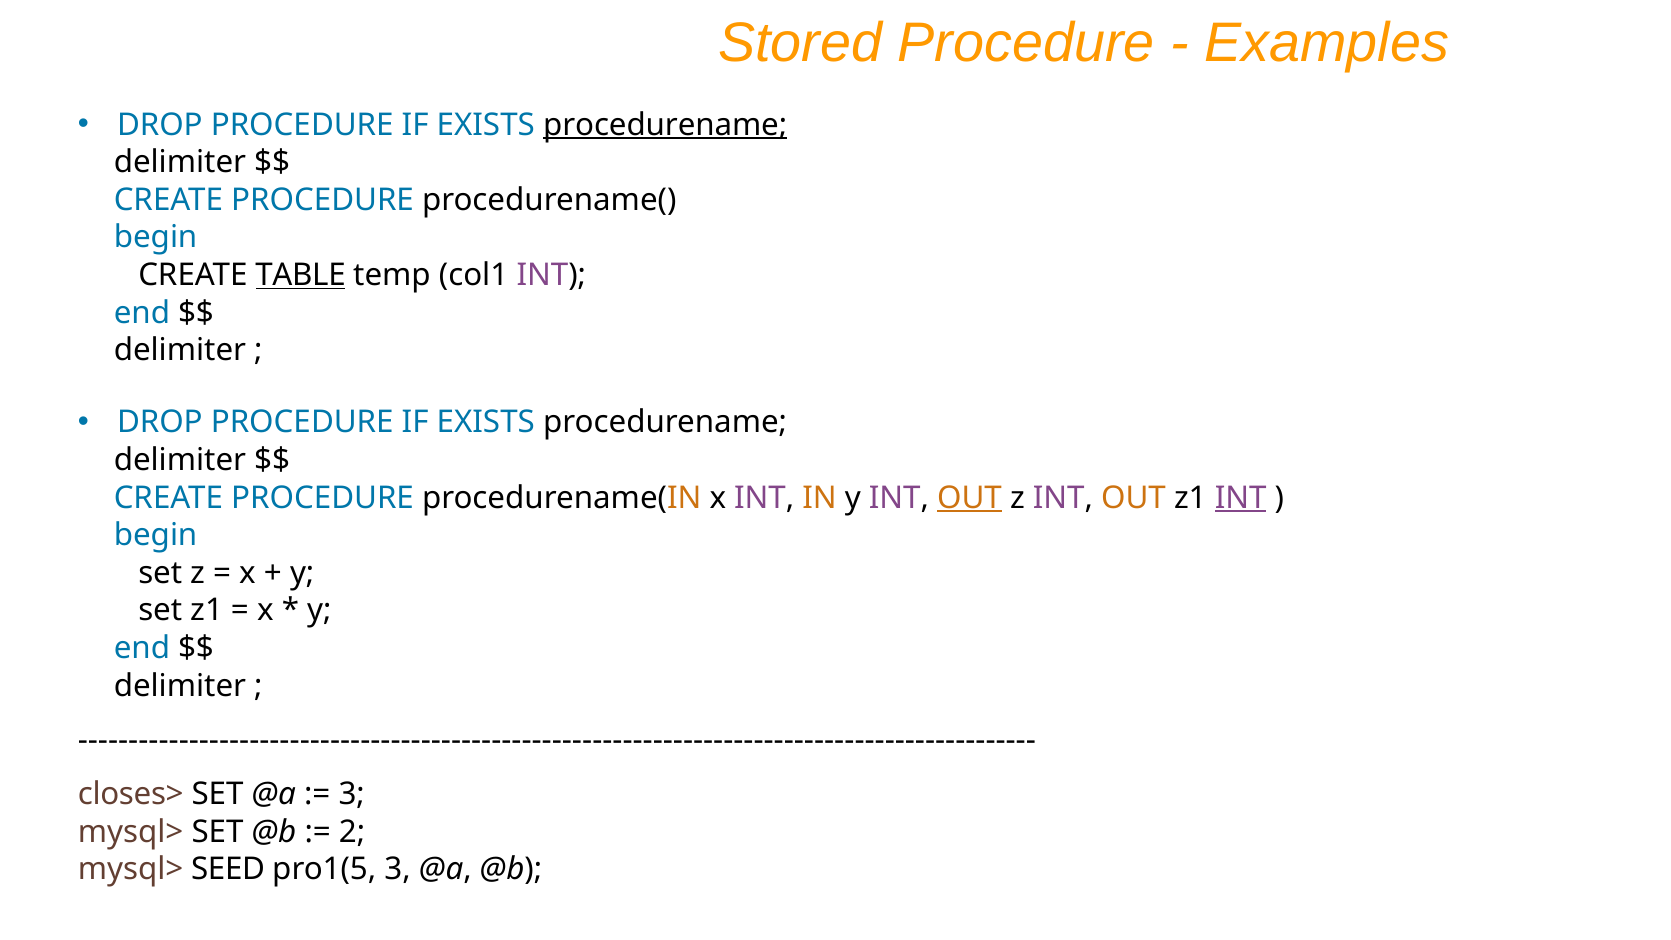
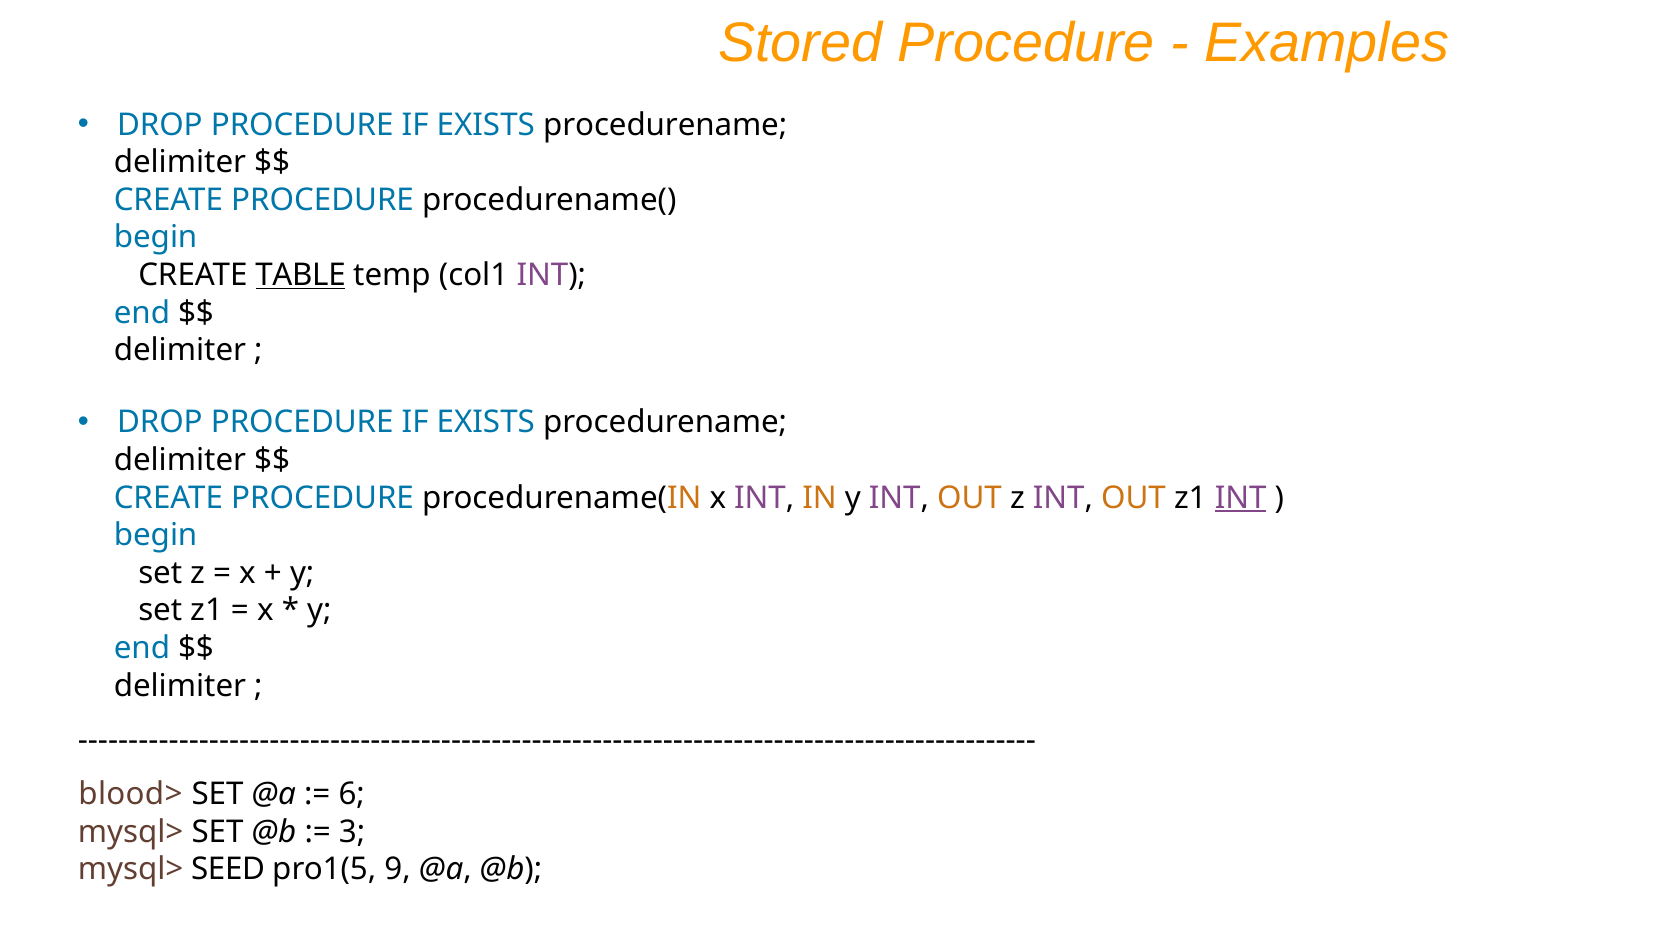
procedurename underline: present -> none (665, 125)
OUT underline: present -> none (970, 498)
closes>: closes> -> blood> (130, 794)
3: 3 -> 6 (352, 794)
2: 2 -> 3 (352, 832)
pro1(5 3: 3 -> 9 (398, 869)
